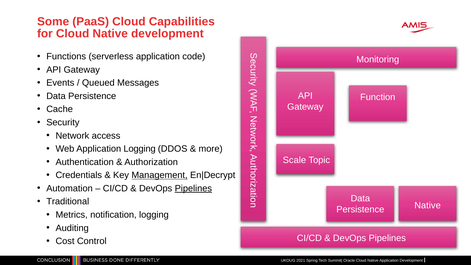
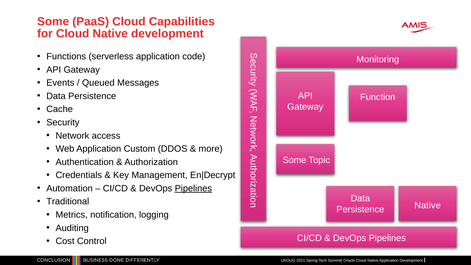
Application Logging: Logging -> Custom (140, 149)
Scale: Scale -> Some (295, 160)
Management underline: present -> none (160, 175)
